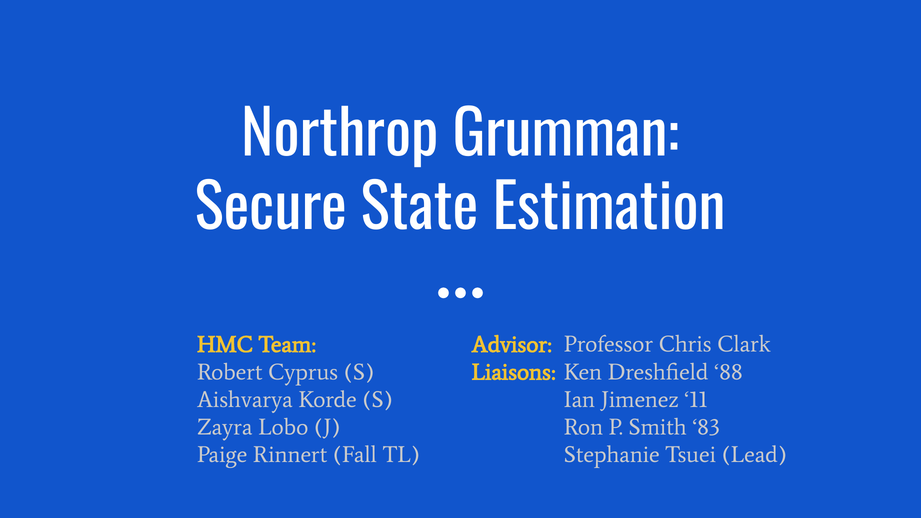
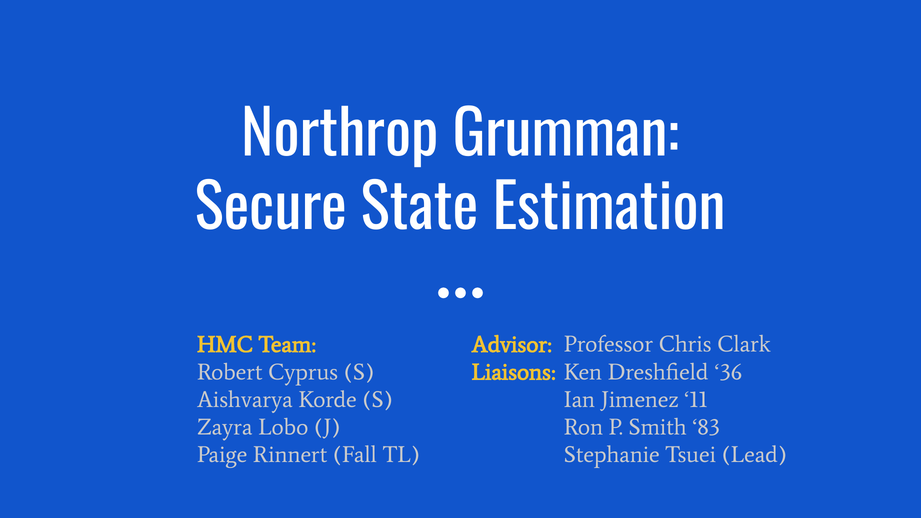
88: 88 -> 36 (728, 372)
